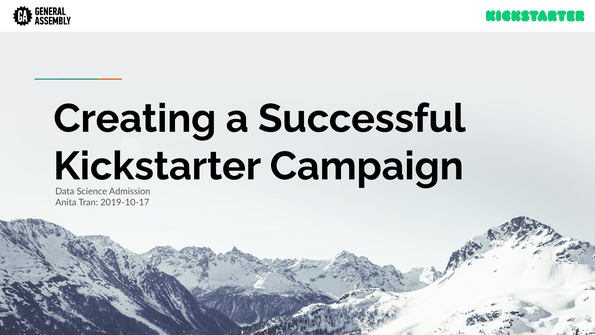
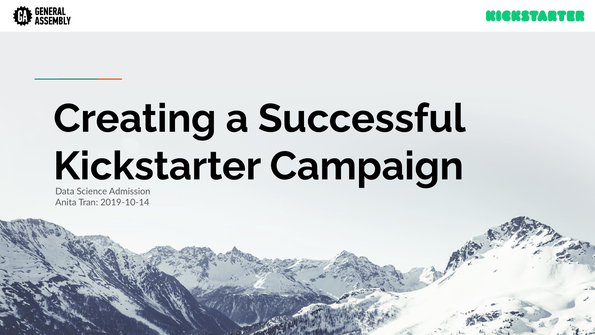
2019-10-17: 2019-10-17 -> 2019-10-14 (125, 202)
